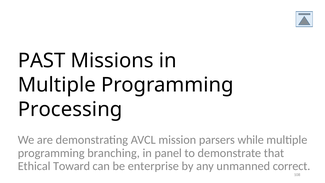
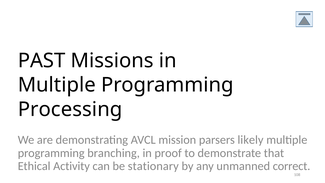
while: while -> likely (251, 140)
panel: panel -> proof (168, 153)
Toward: Toward -> Activity (72, 166)
enterprise: enterprise -> stationary (153, 166)
